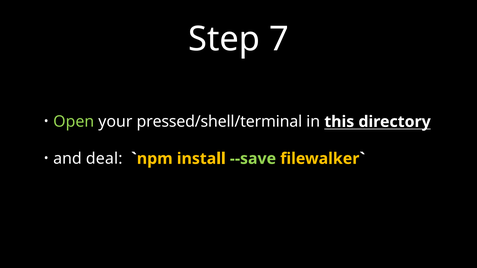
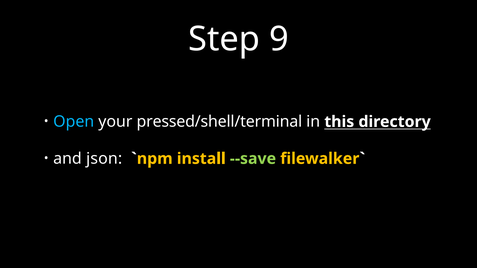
7: 7 -> 9 (279, 39)
Open colour: light green -> light blue (74, 122)
deal: deal -> json (104, 159)
